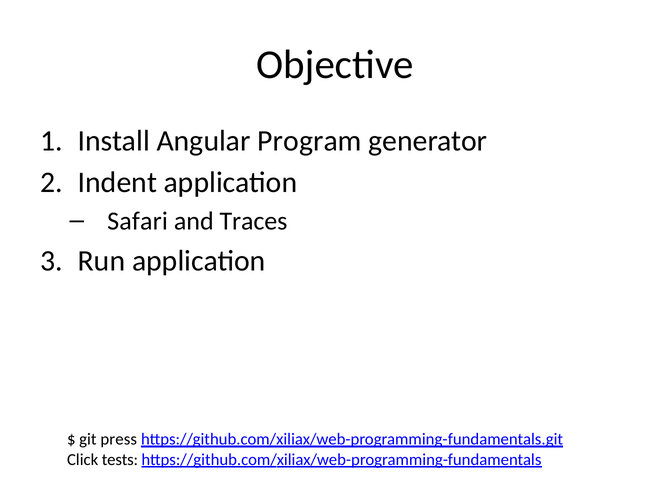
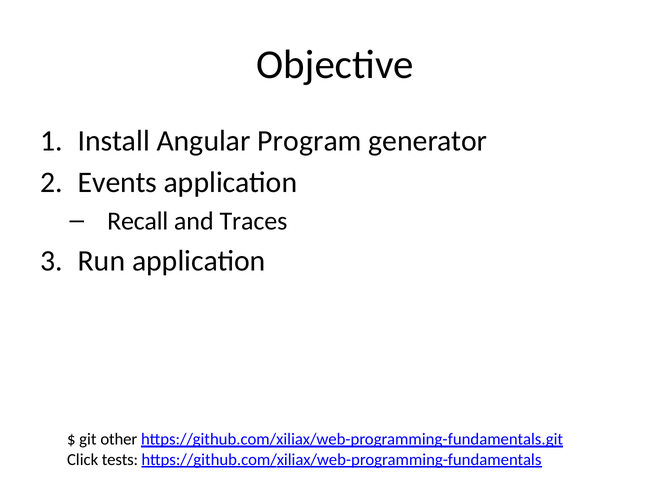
Indent: Indent -> Events (118, 182)
Safari: Safari -> Recall (138, 221)
press: press -> other (119, 439)
